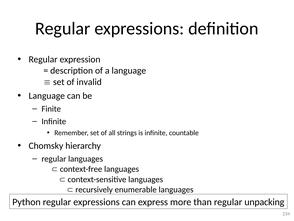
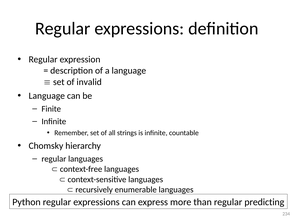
unpacking: unpacking -> predicting (264, 202)
